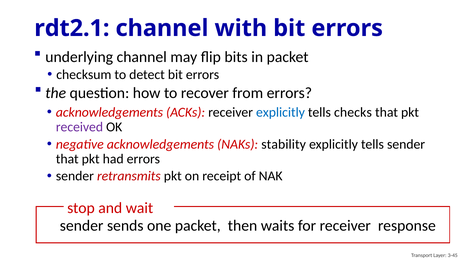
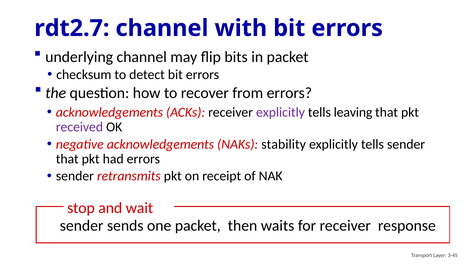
rdt2.1: rdt2.1 -> rdt2.7 (72, 28)
explicitly colour: blue -> purple (280, 112)
checks: checks -> leaving (353, 112)
